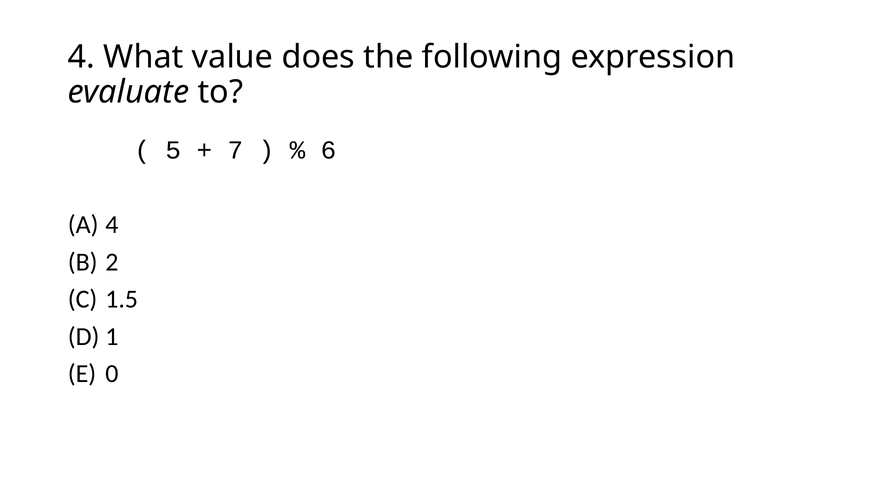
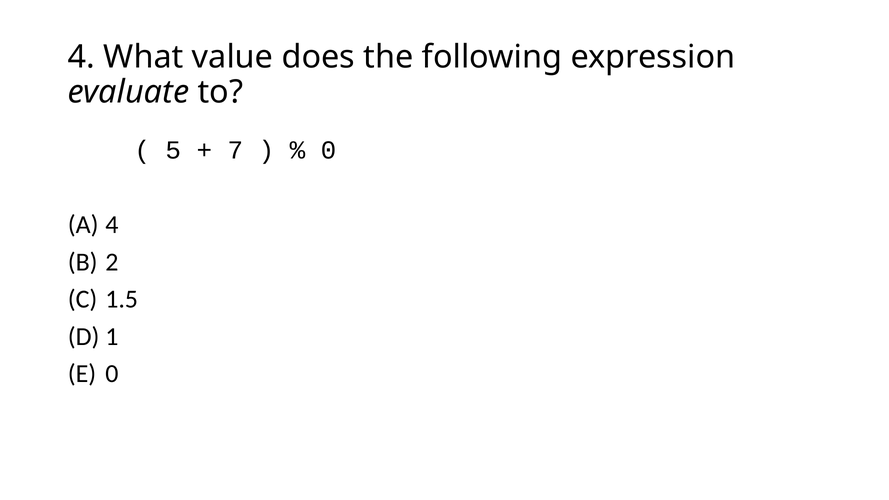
6: 6 -> 0 (329, 150)
